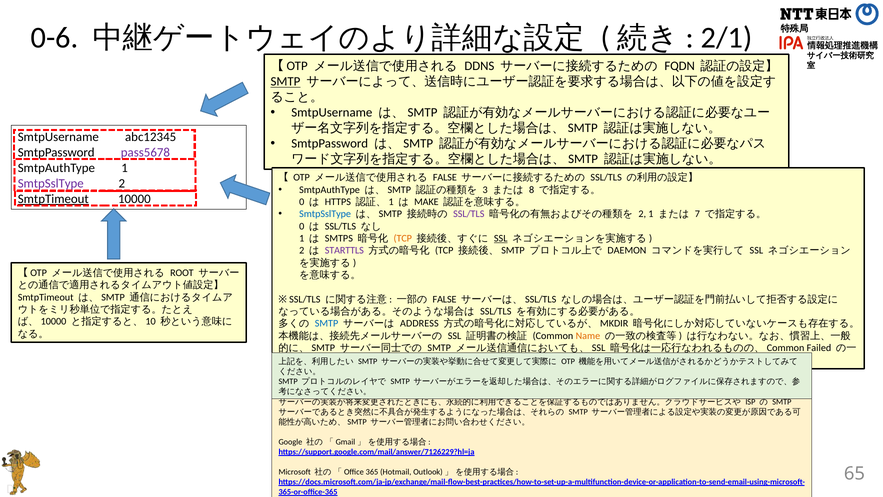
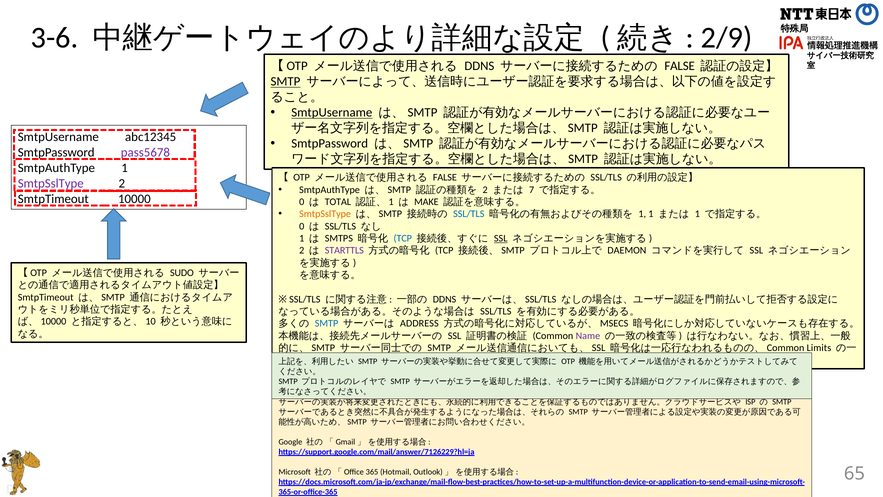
0-6: 0-6 -> 3-6 (55, 38)
2/1: 2/1 -> 2/9 (727, 38)
FQDN: FQDN -> FALSE (680, 66)
SmtpUsername underline: none -> present (332, 113)
3: 3 -> 2 (485, 190)
8: 8 -> 7 (532, 190)
SmtpTimeout underline: present -> none (53, 199)
HTTPS: HTTPS -> TOTAL (338, 202)
SmtpSslType colour: blue -> orange (325, 214)
SSL/TLS colour: purple -> blue (469, 214)
2: 2 -> 1 (642, 214)
7: 7 -> 1 (697, 214)
TCP colour: orange -> blue (403, 238)
ROOT: ROOT -> SUDO (182, 273)
FALSE: FALSE -> DDNS (445, 299)
MKDIR: MKDIR -> MSECS (614, 323)
Name colour: orange -> purple (588, 335)
Failed: Failed -> Limits (819, 348)
